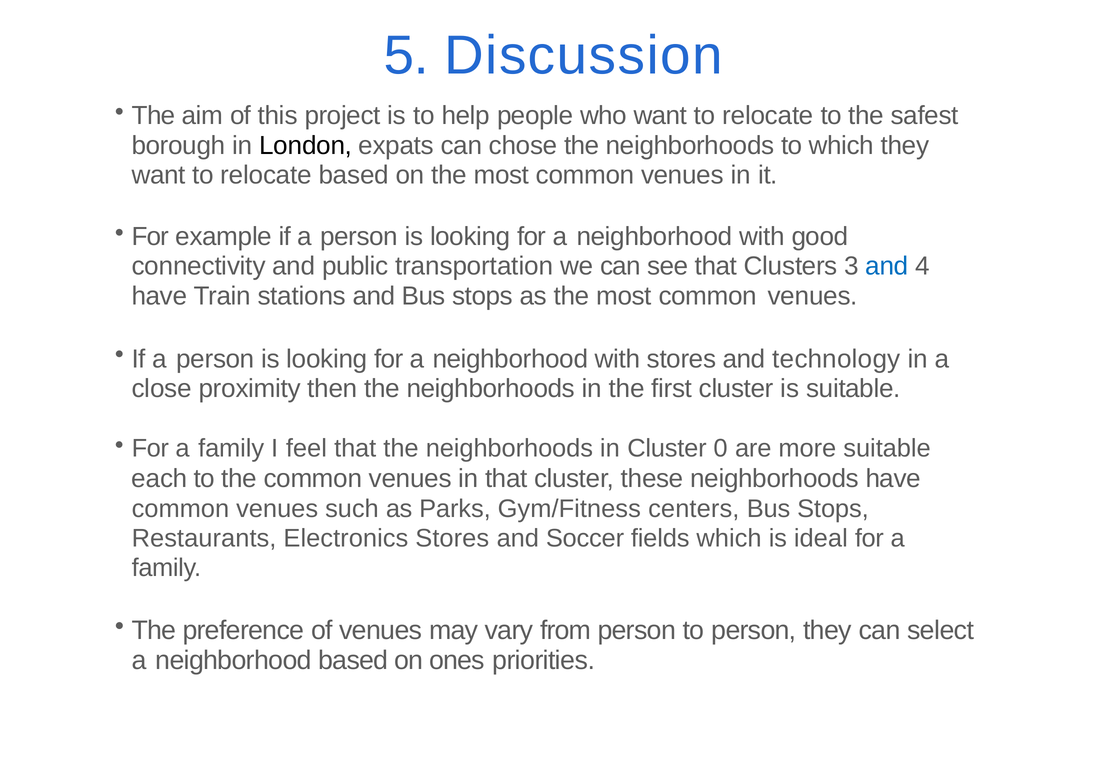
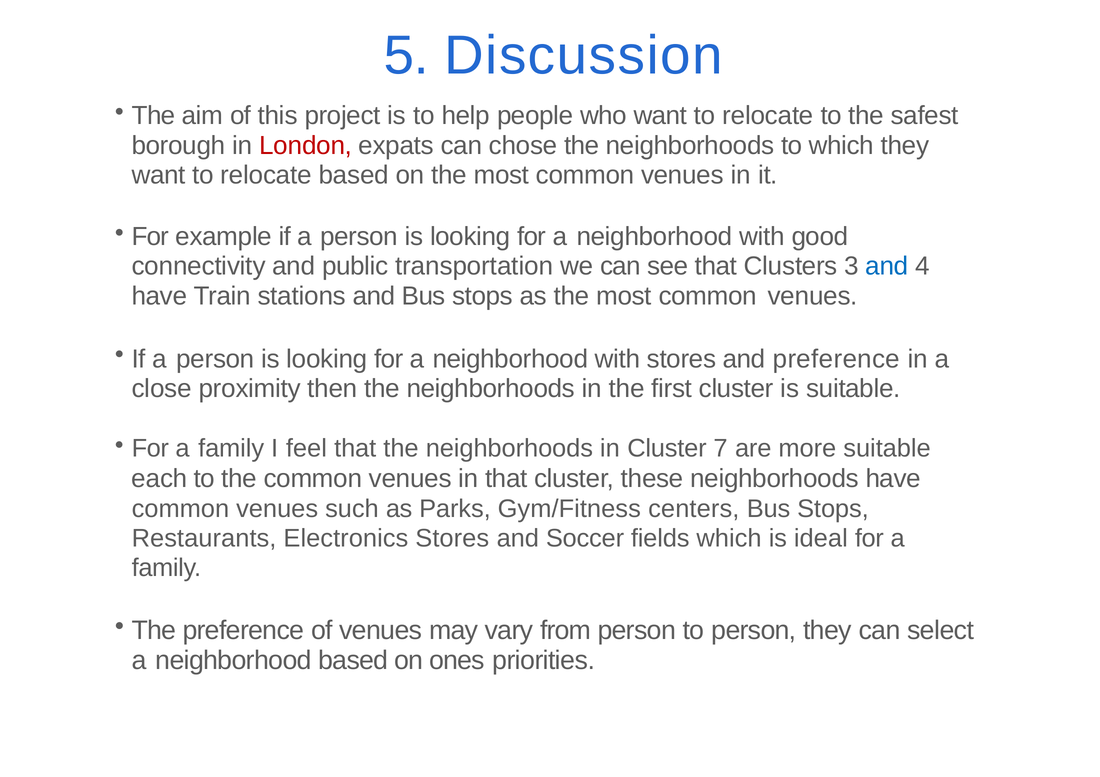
London colour: black -> red (306, 146)
and technology: technology -> preference (836, 359)
0: 0 -> 7 (721, 449)
